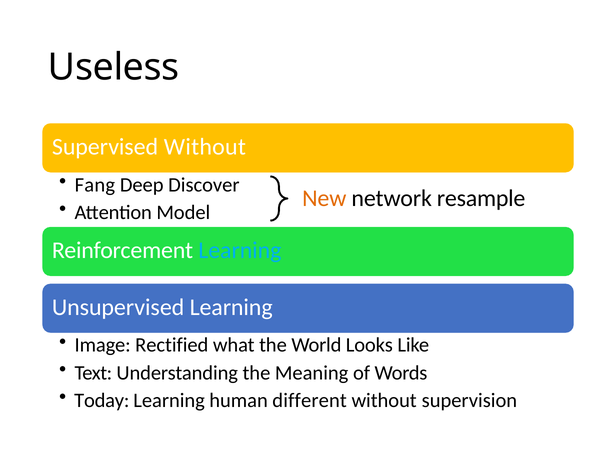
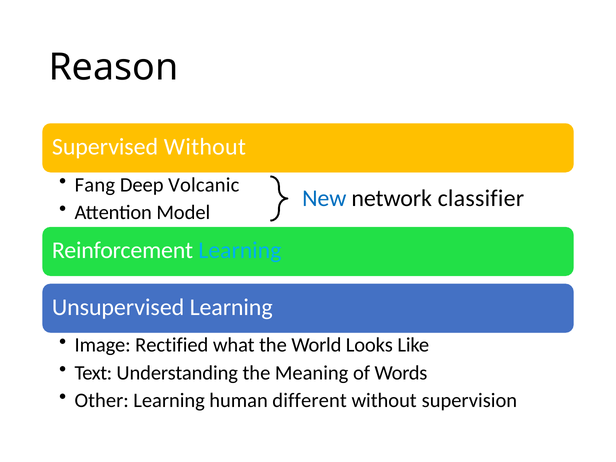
Useless: Useless -> Reason (113, 67)
Discover: Discover -> Volcanic (204, 185)
New colour: orange -> blue (324, 198)
resample: resample -> classifier (481, 198)
Today: Today -> Other (102, 400)
